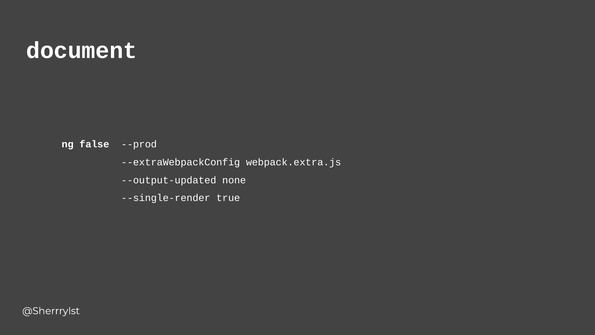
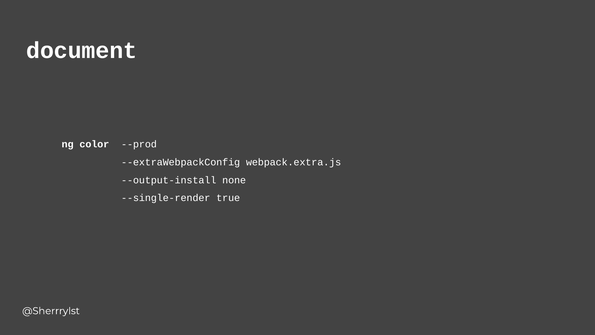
false: false -> color (94, 144)
--output-updated: --output-updated -> --output-install (169, 180)
